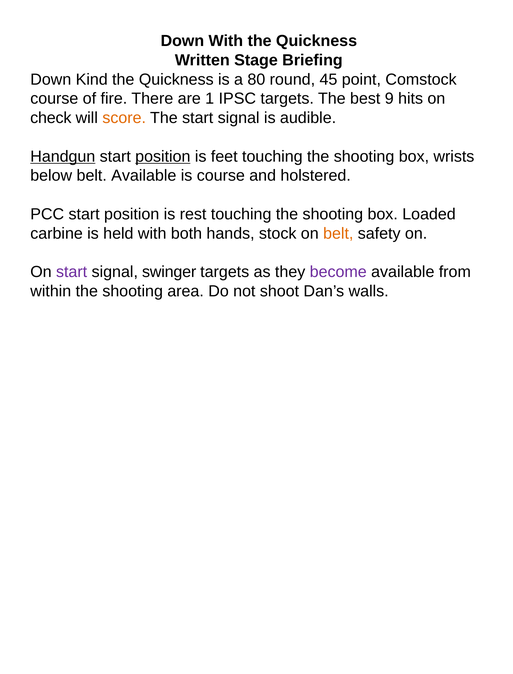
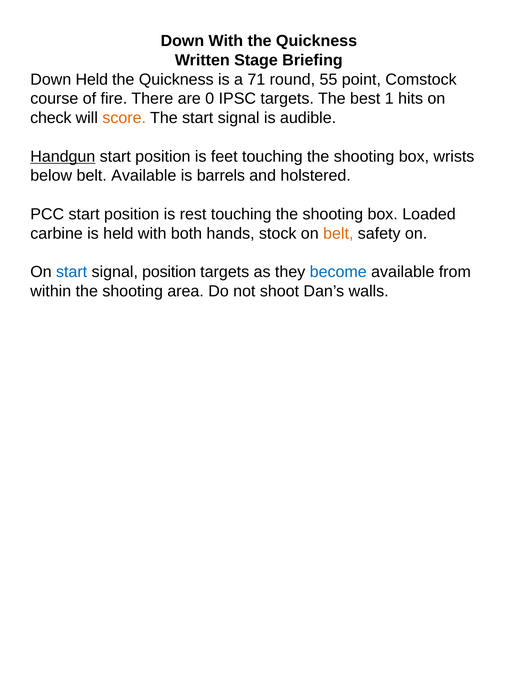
Down Kind: Kind -> Held (92, 79)
80: 80 -> 71 (256, 79)
45: 45 -> 55 (328, 79)
1: 1 -> 0 (210, 99)
9: 9 -> 1 (389, 99)
position underline: present -> none (163, 156)
is course: course -> barrels (221, 175)
start colour: purple -> blue (72, 272)
signal swinger: swinger -> position (169, 272)
become colour: purple -> blue (338, 272)
